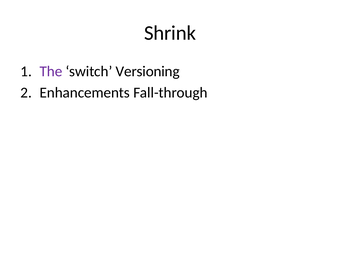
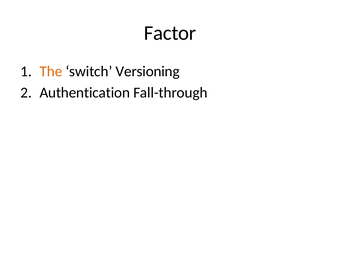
Shrink: Shrink -> Factor (170, 33)
The colour: purple -> orange (51, 71)
Enhancements: Enhancements -> Authentication (85, 93)
